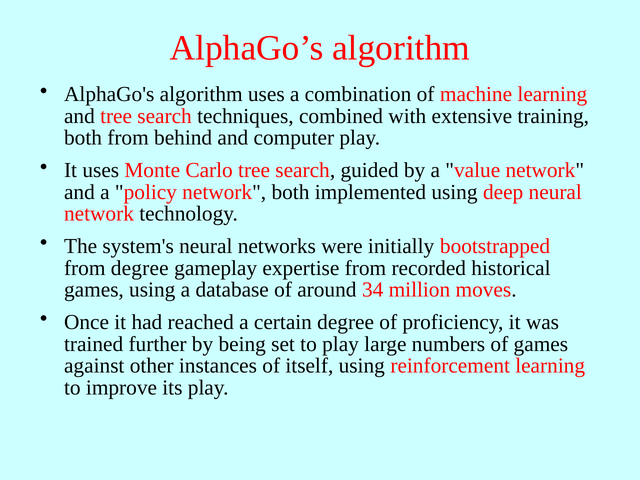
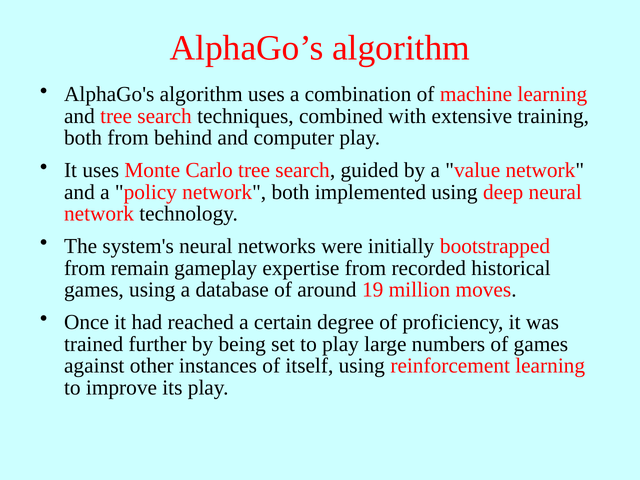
from degree: degree -> remain (140, 268)
34: 34 -> 19 (373, 290)
